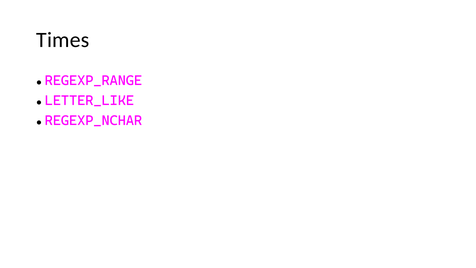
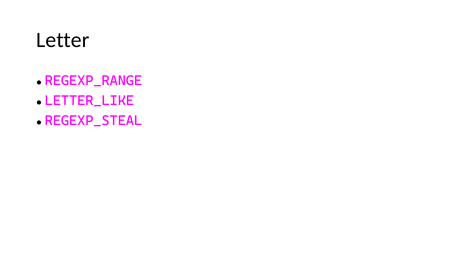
Times: Times -> Letter (63, 40)
REGEXP_NCHAR: REGEXP_NCHAR -> REGEXP_STEAL (93, 120)
